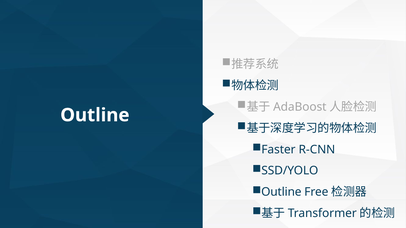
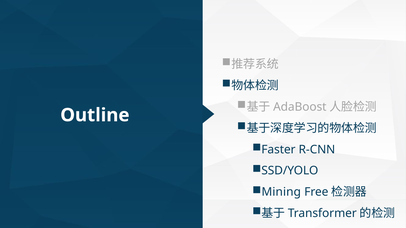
Outline: Outline -> Mining (281, 192)
